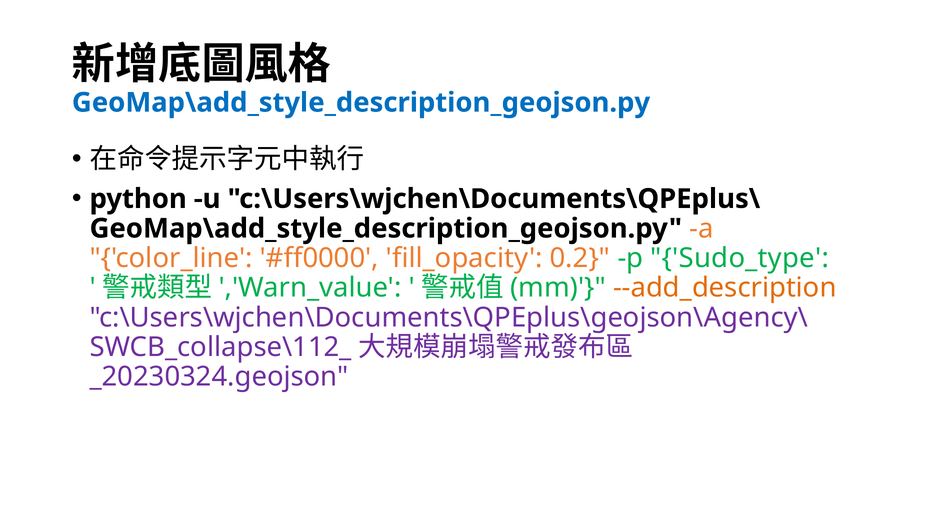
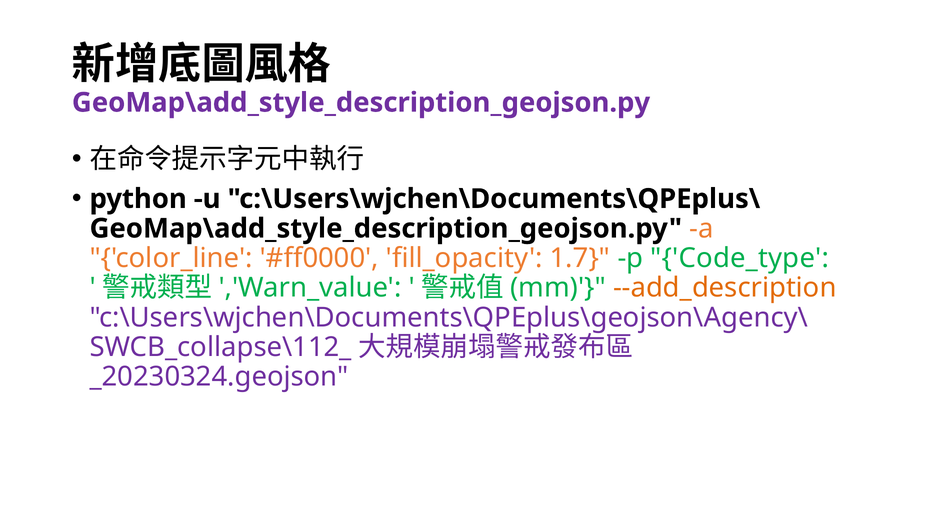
GeoMap\add_style_description_geojson.py colour: blue -> purple (361, 103)
0.2: 0.2 -> 1.7 (580, 258)
Sudo_type: Sudo_type -> Code_type (740, 258)
